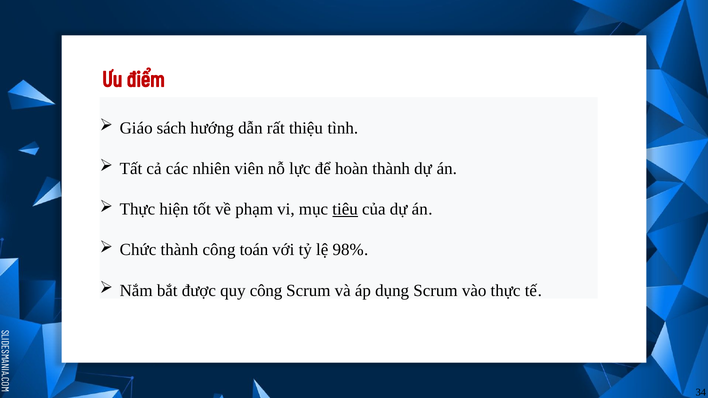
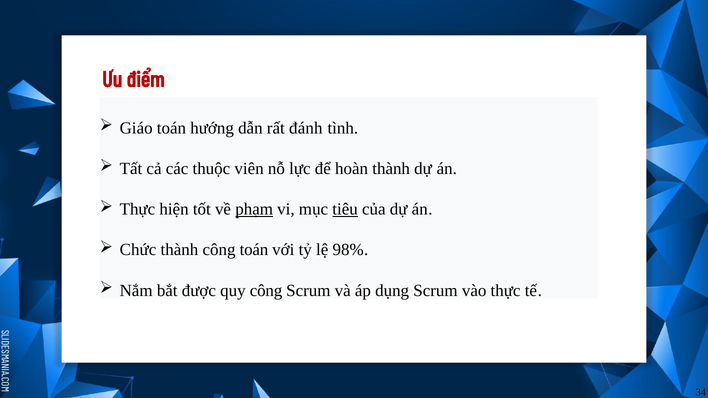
Giáo sách: sách -> toán (171, 128)
thiệu: thiệu -> đánh (306, 128)
nhiên: nhiên -> thuộc (211, 169)
phạm underline: none -> present (254, 209)
